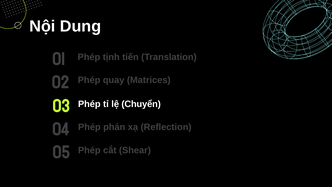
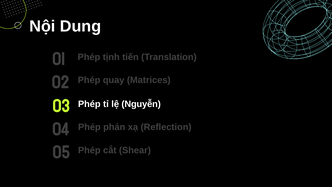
Chuyển: Chuyển -> Nguyễn (141, 104)
